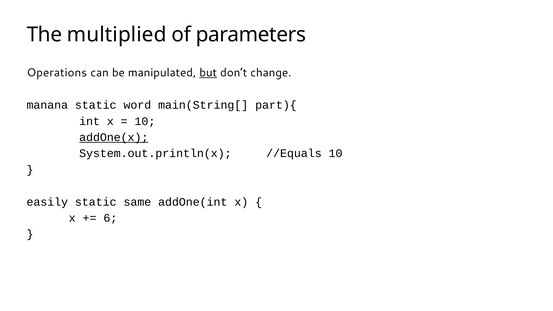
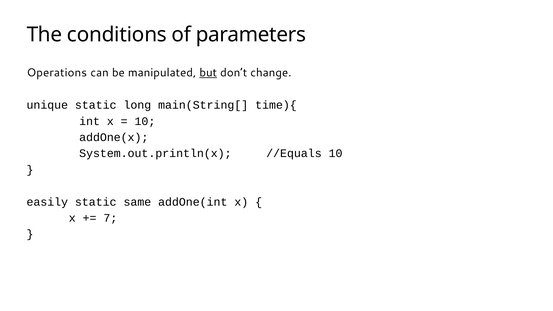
multiplied: multiplied -> conditions (117, 35)
manana: manana -> unique (47, 105)
word: word -> long (137, 105)
part){: part){ -> time){ (276, 105)
addOne(x underline: present -> none (114, 137)
6: 6 -> 7 (110, 218)
